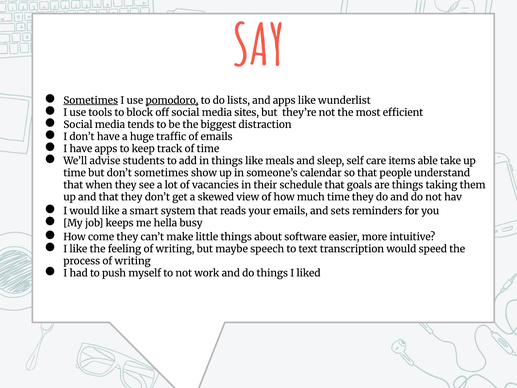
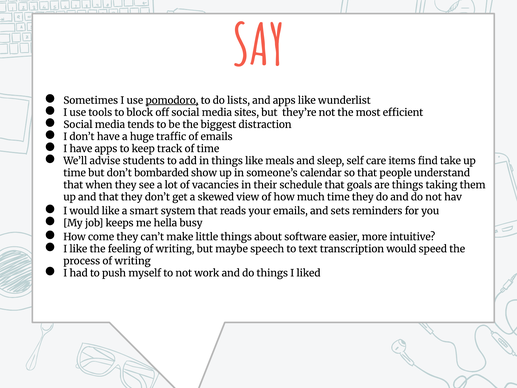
Sometimes underline: present -> none (91, 100)
able: able -> find (428, 161)
don’t sometimes: sometimes -> bombarded (161, 173)
